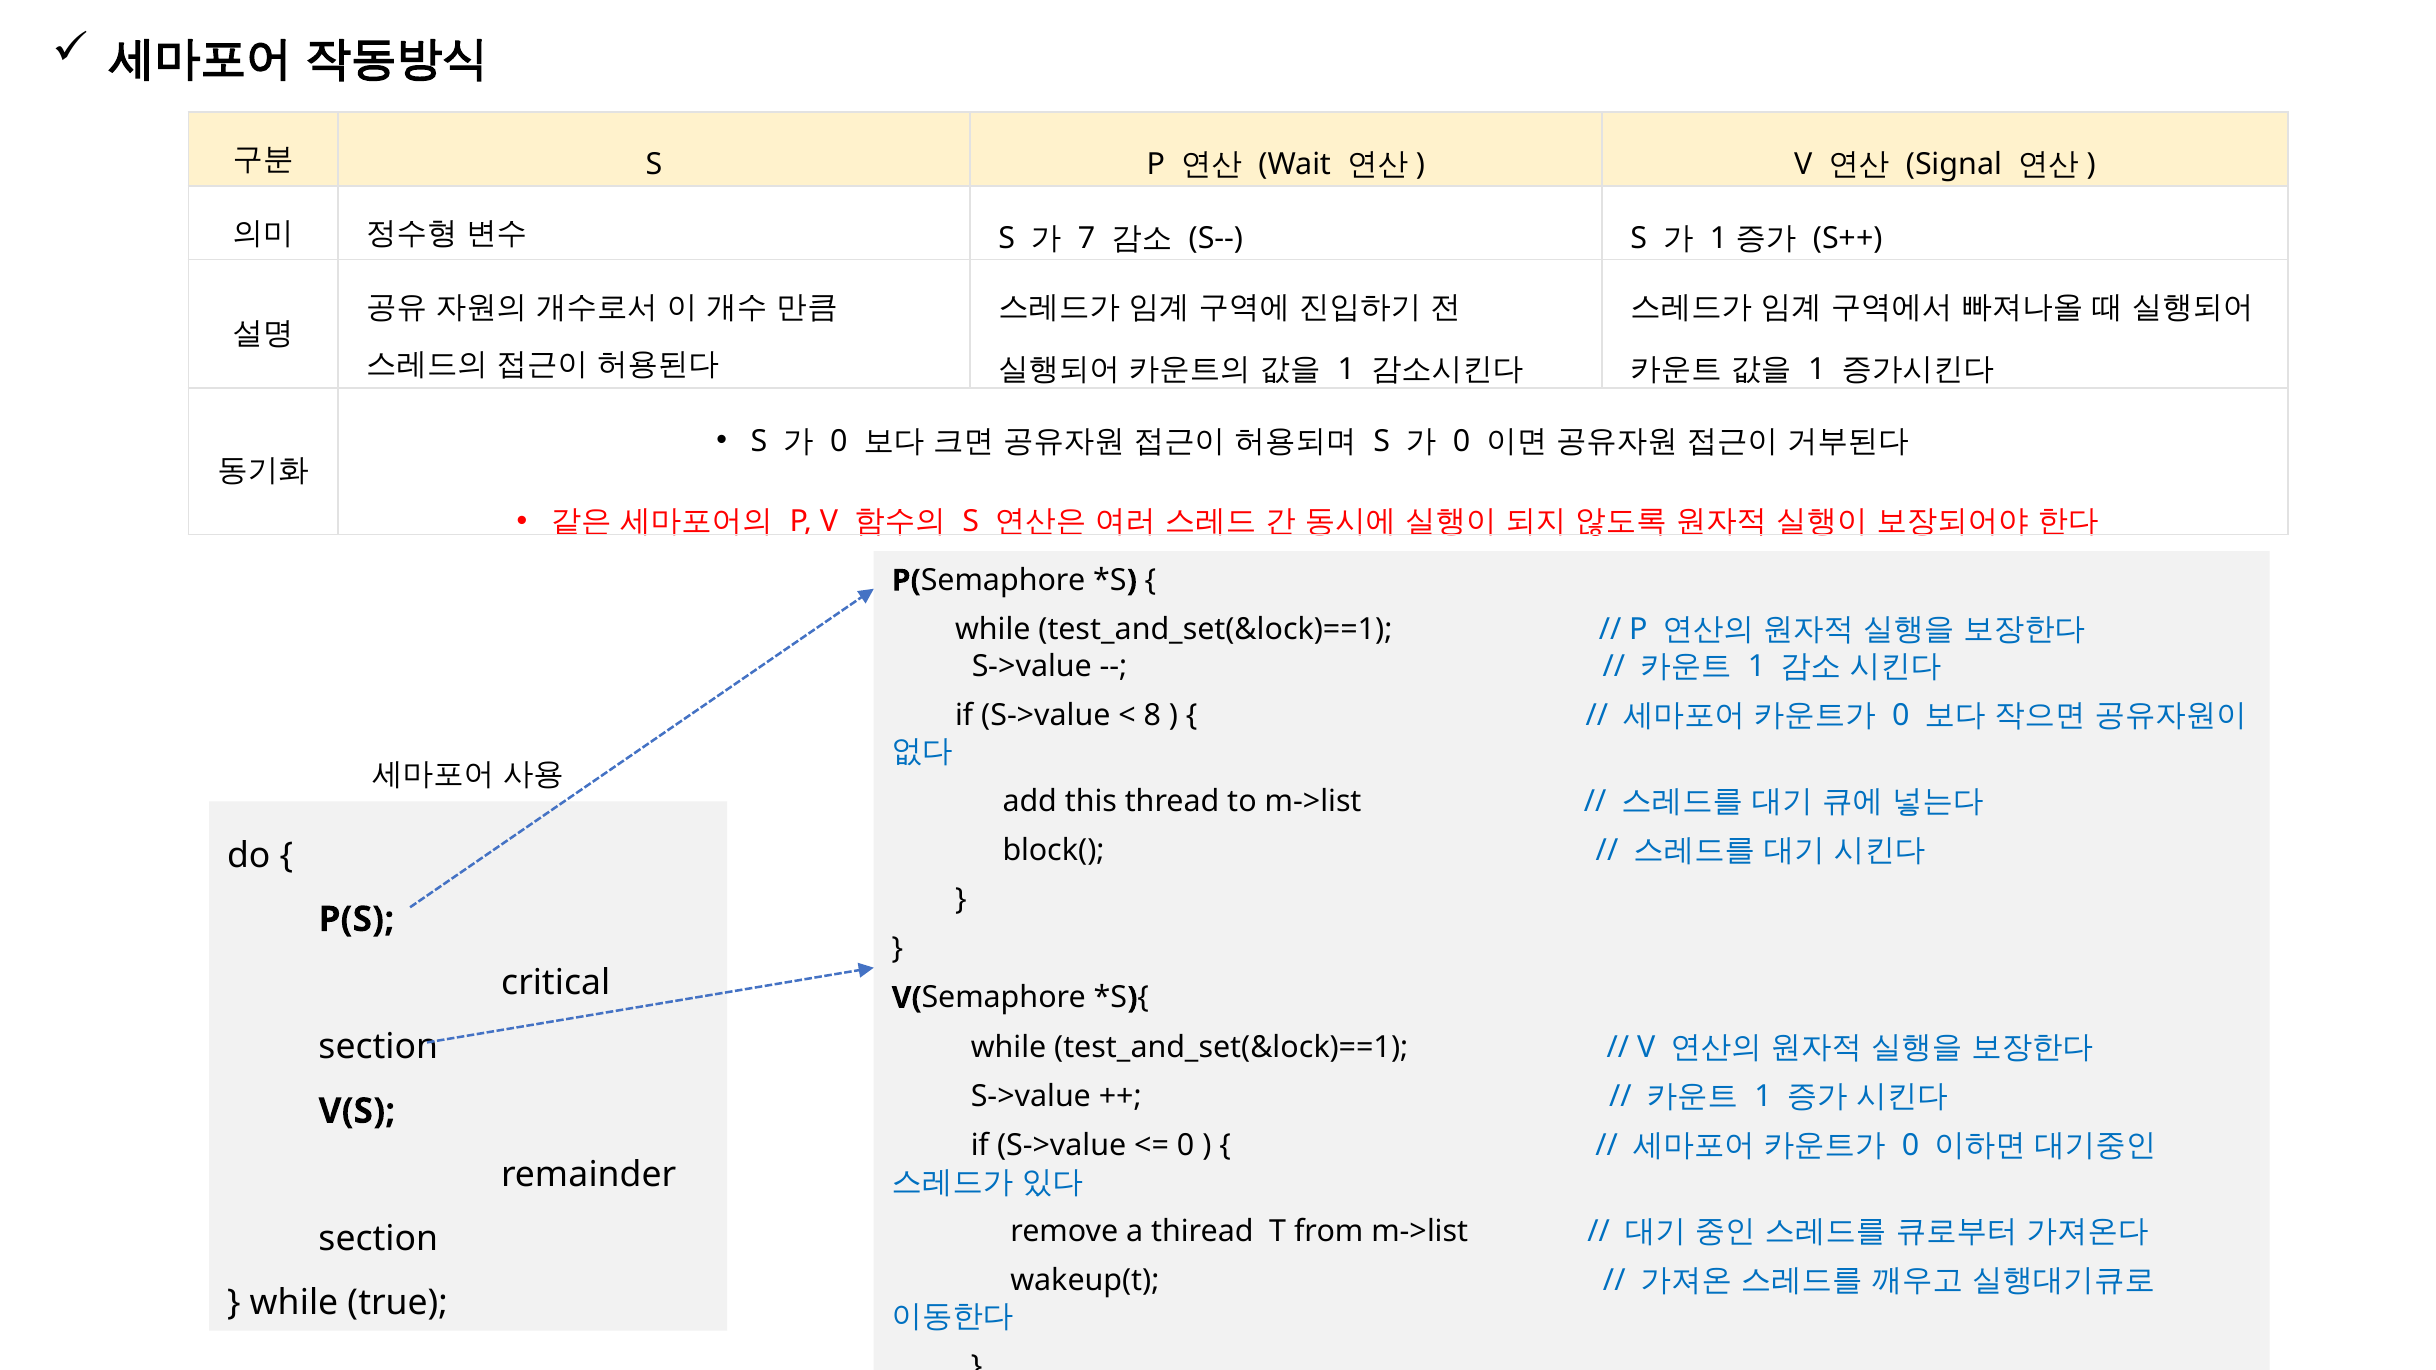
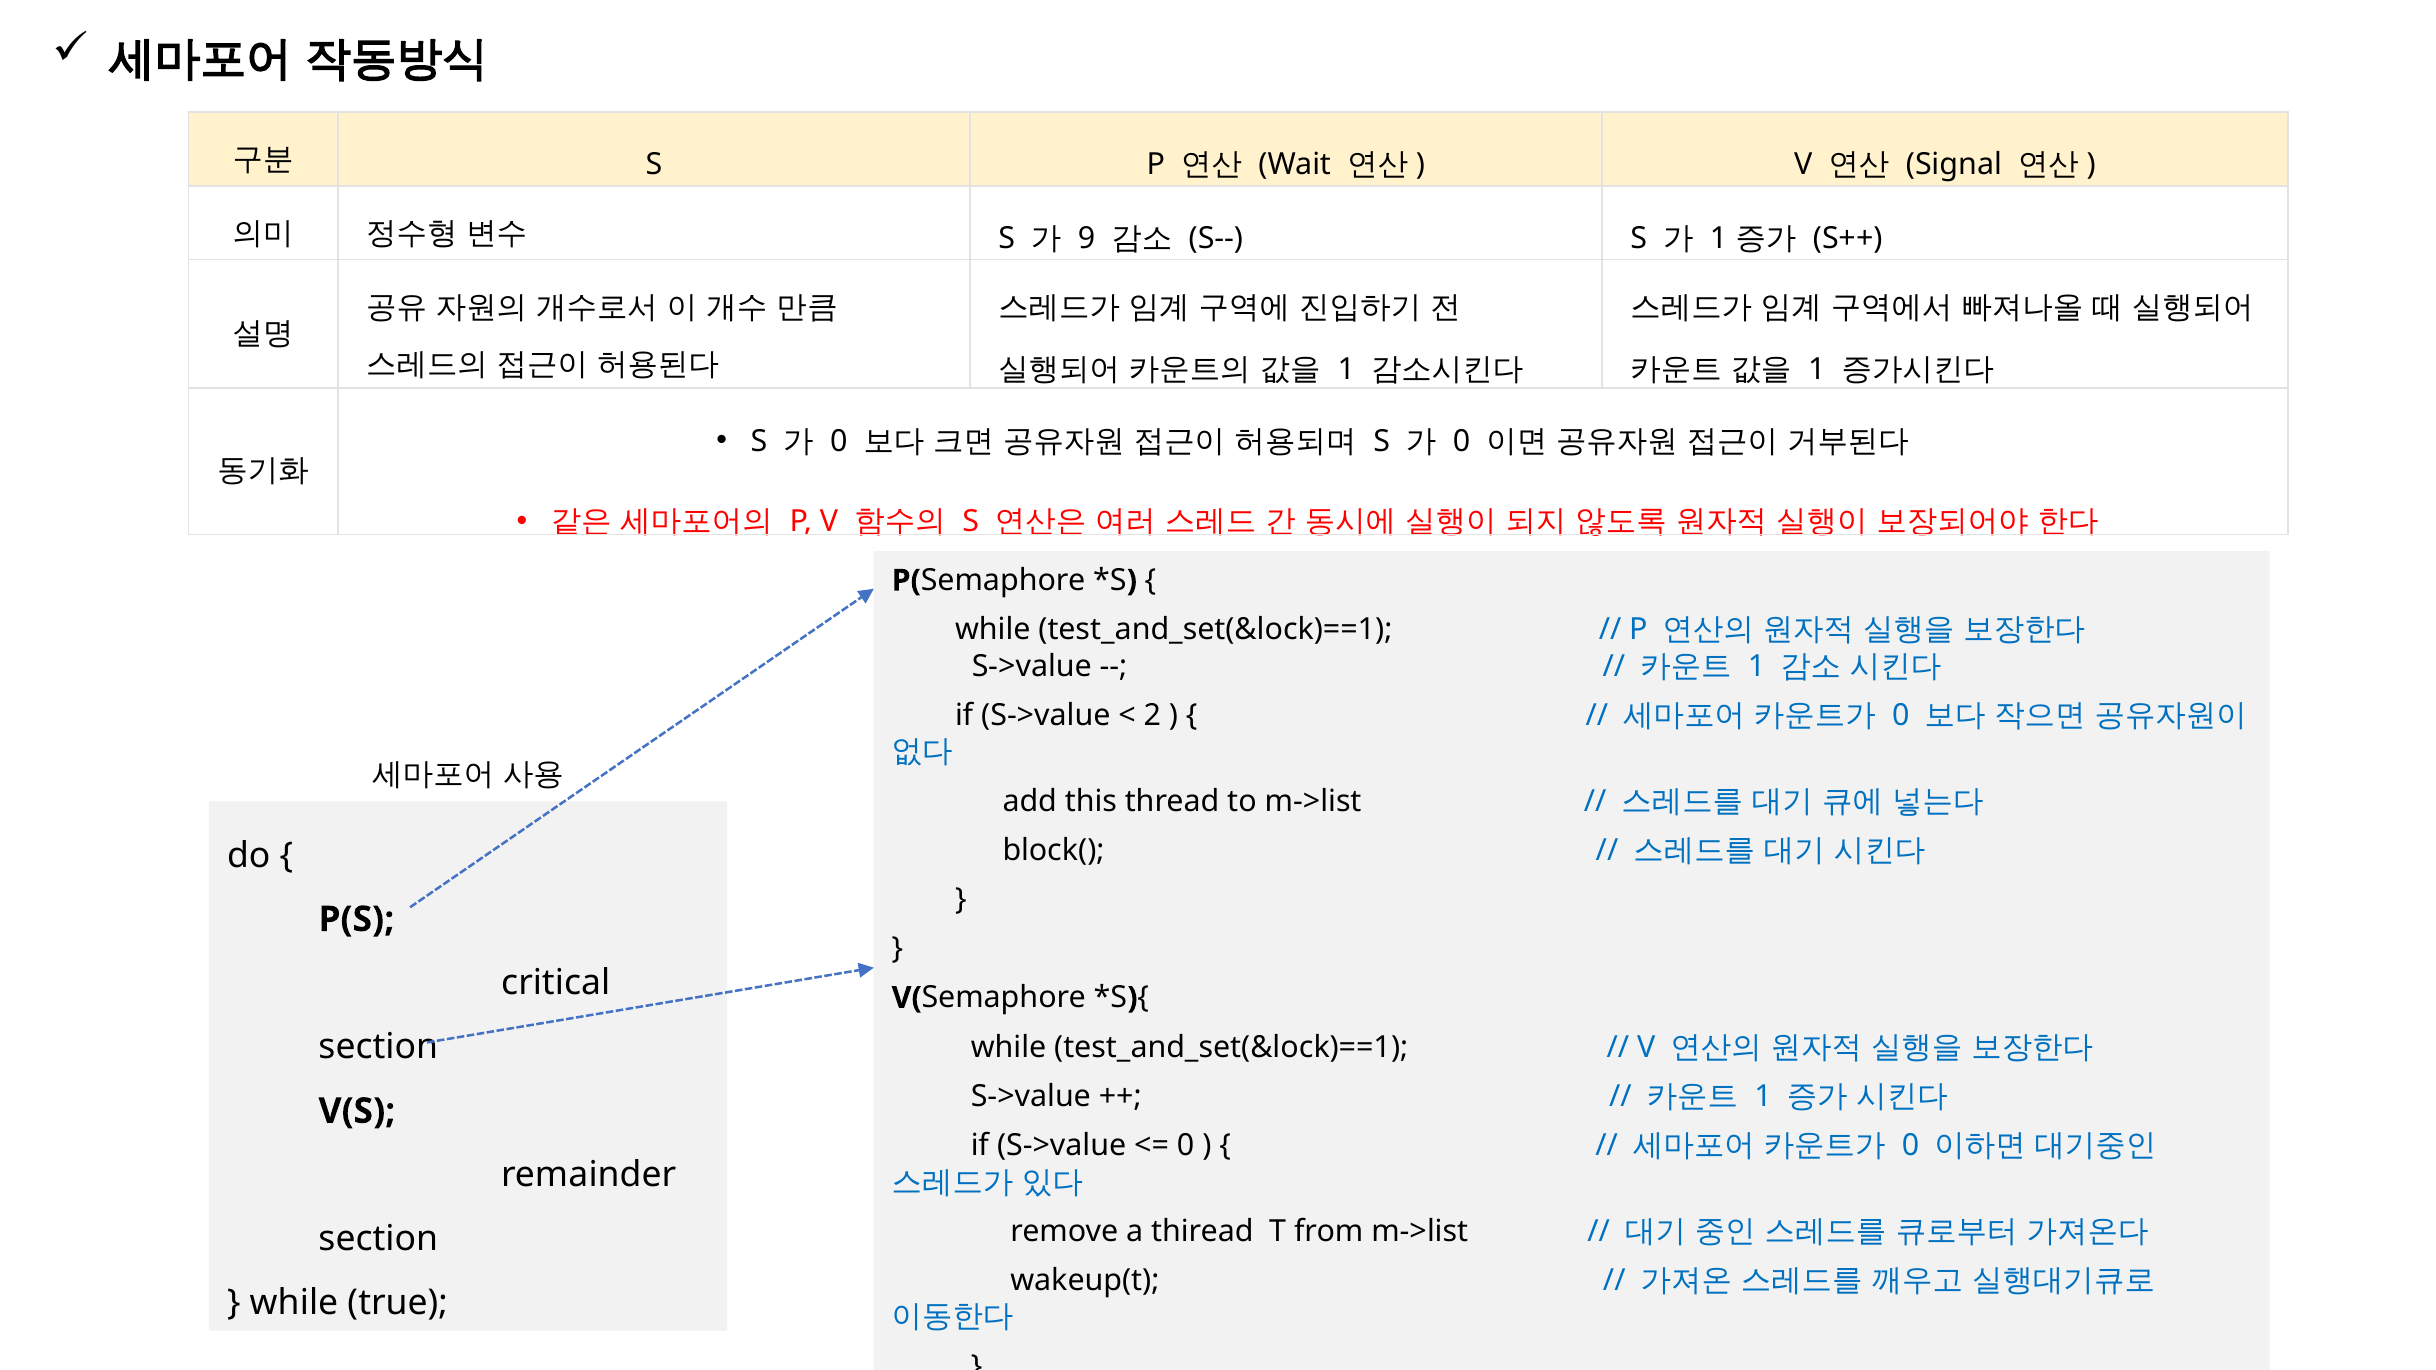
7: 7 -> 9 (1087, 239)
8: 8 -> 2 (1152, 716)
